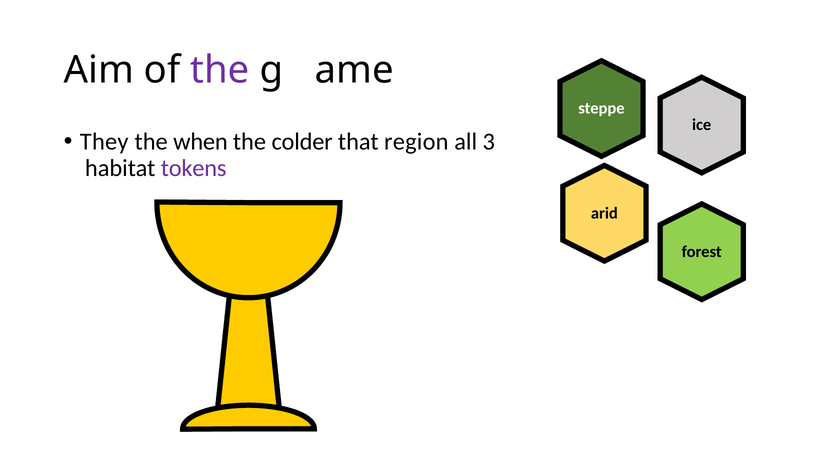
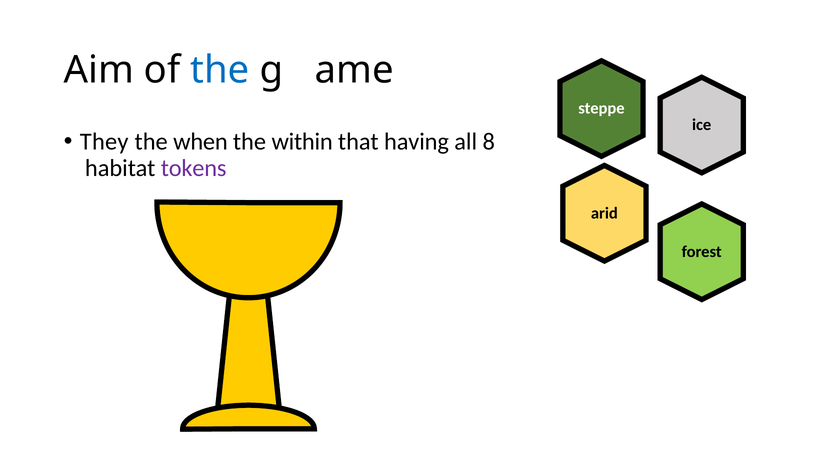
the colour: purple -> blue (220, 70)
colder: colder -> within (302, 142)
region: region -> having (416, 142)
3: 3 -> 8 (489, 142)
